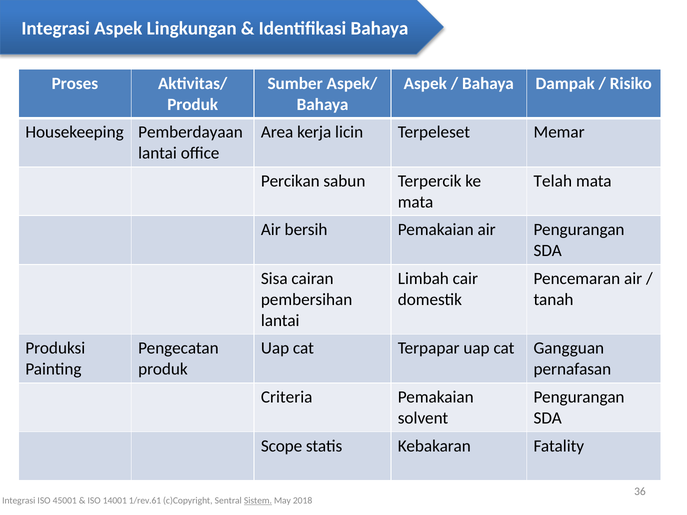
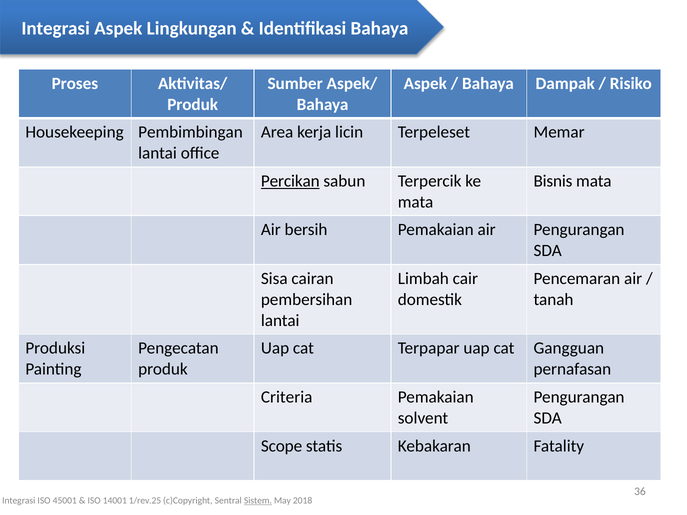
Pemberdayaan: Pemberdayaan -> Pembimbingan (191, 132)
Percikan underline: none -> present (290, 181)
Telah: Telah -> Bisnis (553, 181)
1/rev.61: 1/rev.61 -> 1/rev.25 (145, 501)
